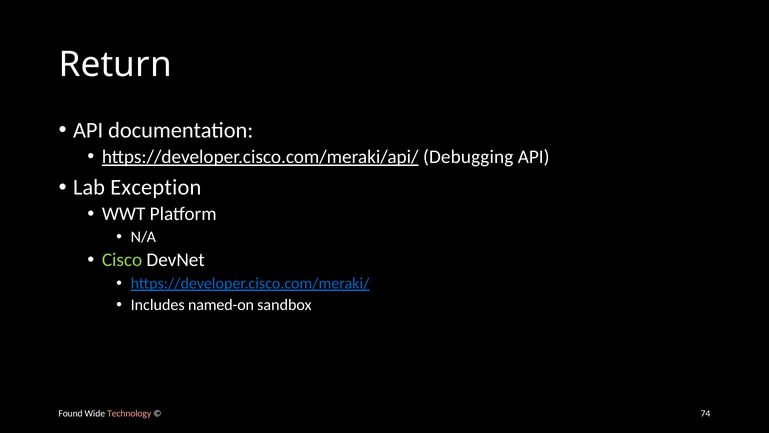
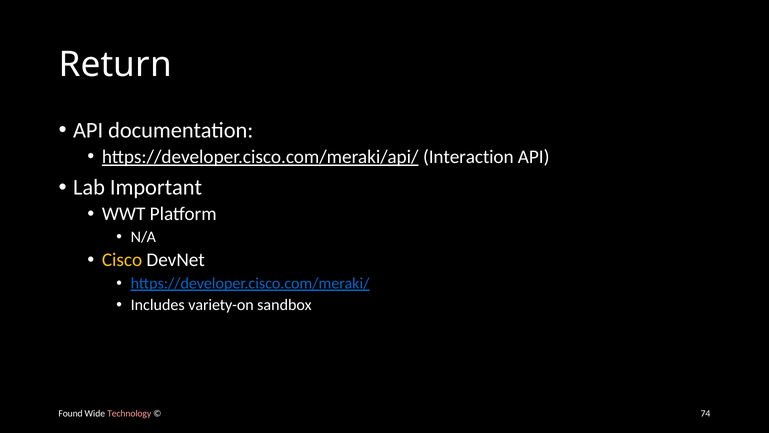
Debugging: Debugging -> Interaction (468, 157)
Exception: Exception -> Important (156, 187)
Cisco colour: light green -> yellow (122, 260)
named-on: named-on -> variety-on (221, 305)
